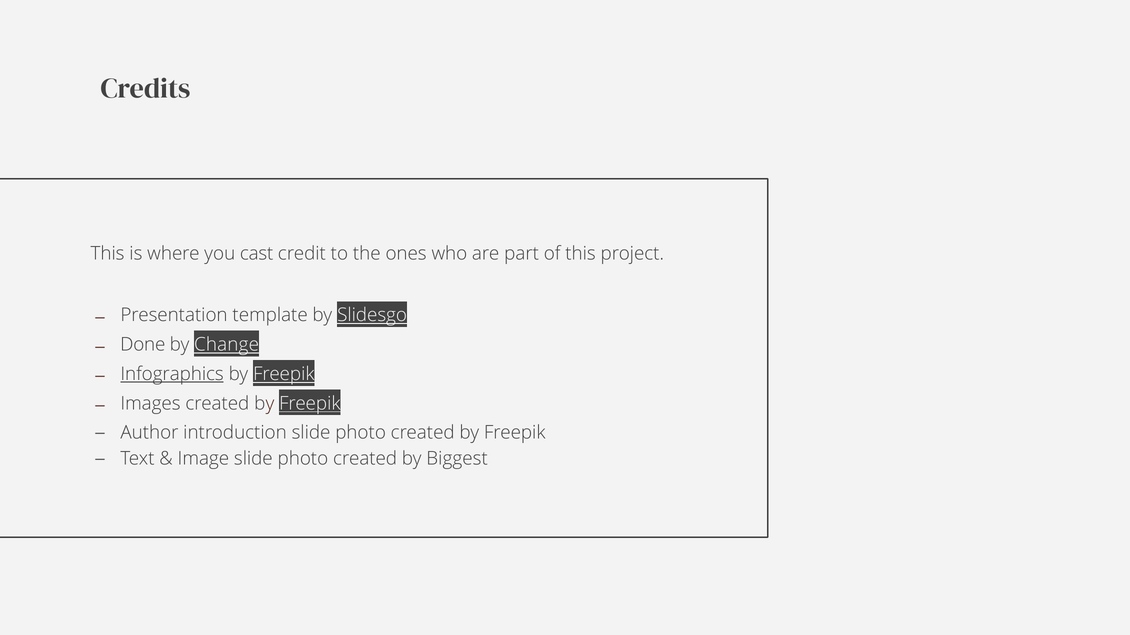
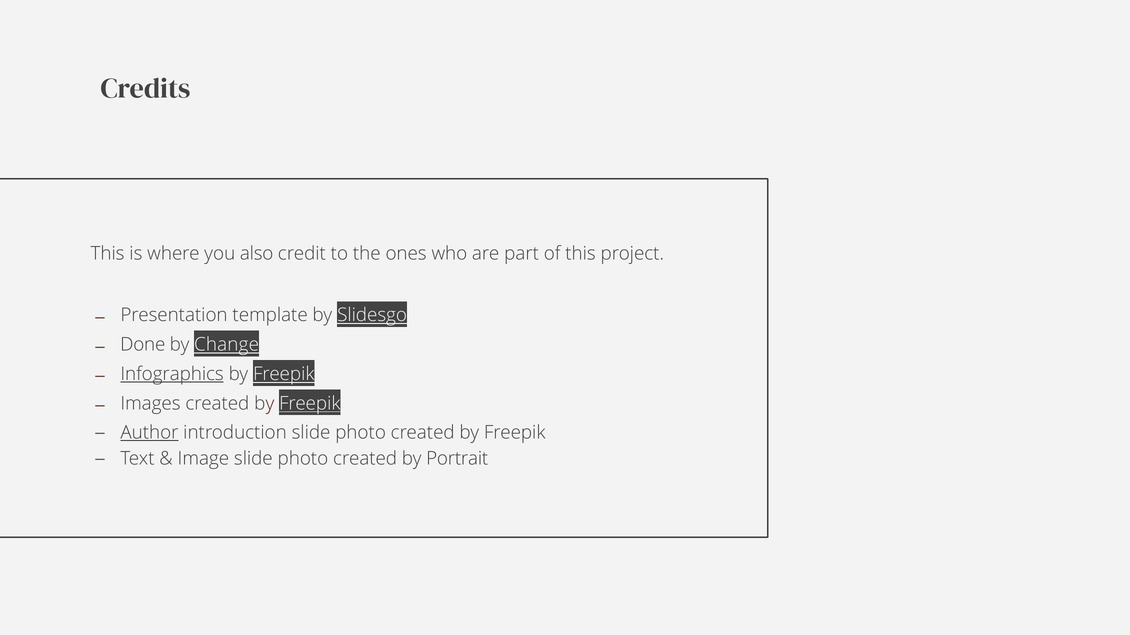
cast: cast -> also (257, 254)
Author underline: none -> present (149, 433)
Biggest: Biggest -> Portrait (457, 459)
